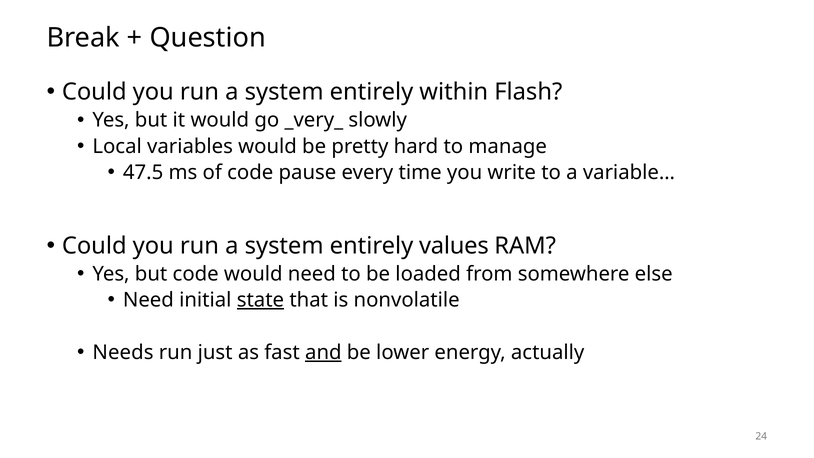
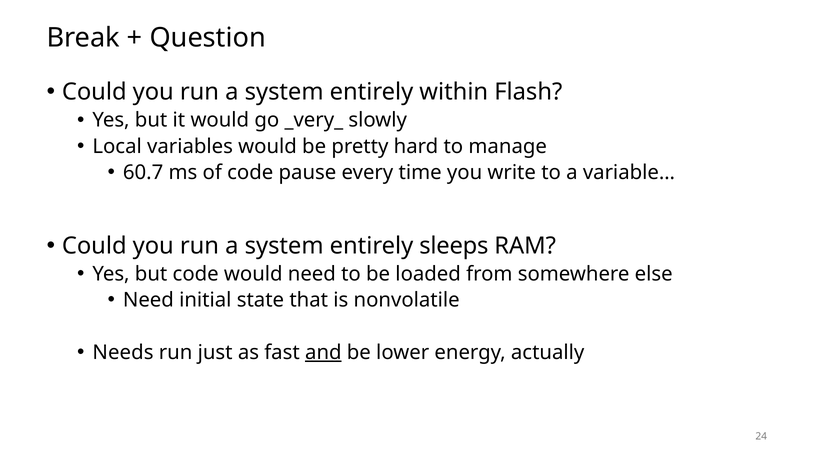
47.5: 47.5 -> 60.7 (143, 173)
values: values -> sleeps (454, 246)
state underline: present -> none (260, 300)
